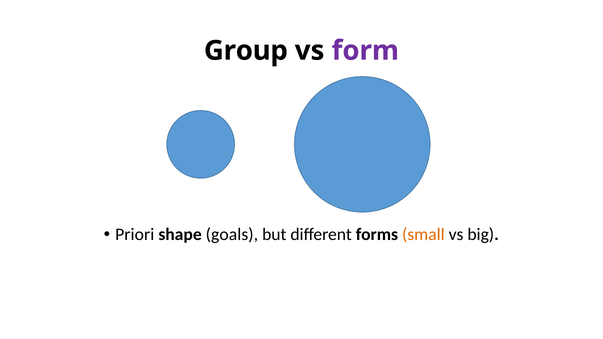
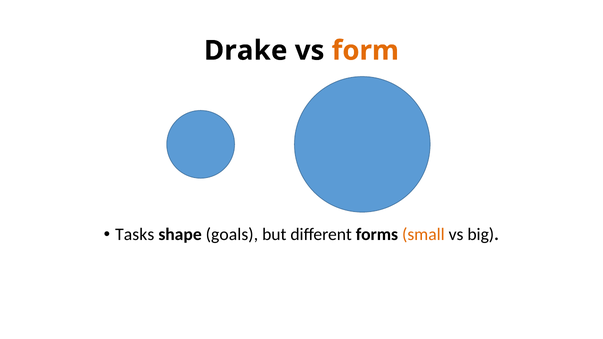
Group: Group -> Drake (246, 51)
form colour: purple -> orange (365, 51)
Priori: Priori -> Tasks (135, 235)
